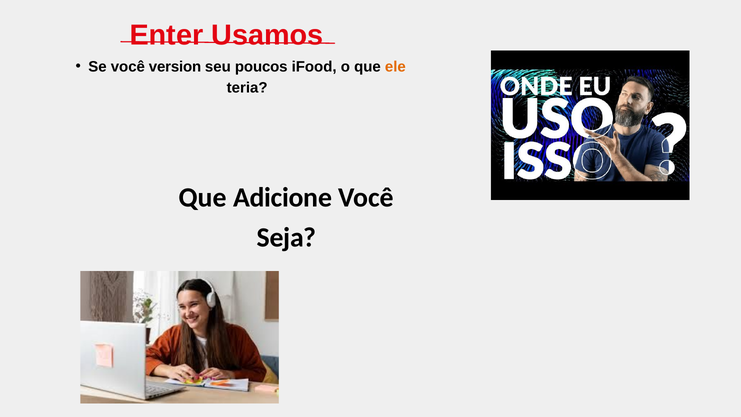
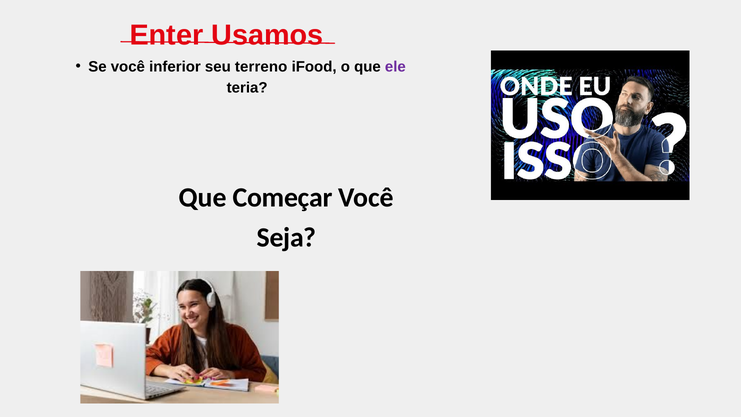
version: version -> inferior (175, 67)
poucos: poucos -> terreno (261, 67)
ele colour: orange -> purple (395, 67)
Adicione: Adicione -> Começar (283, 198)
